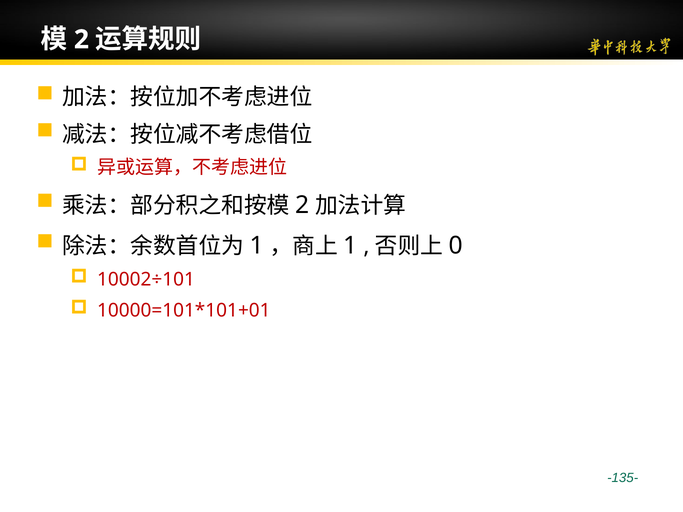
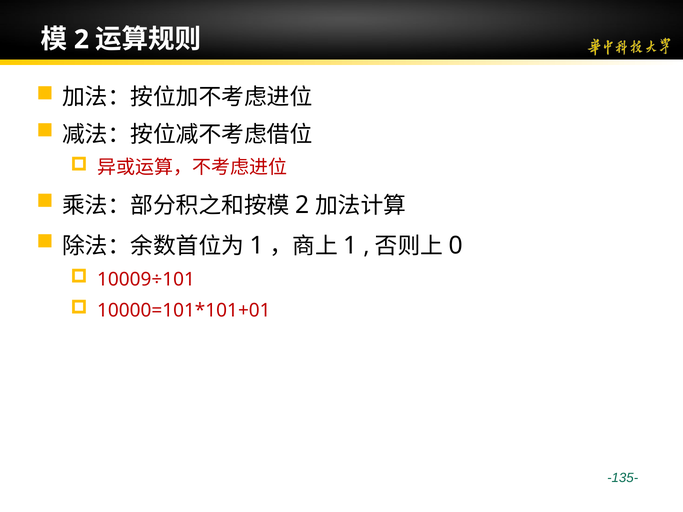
10002÷101: 10002÷101 -> 10009÷101 (146, 280)
